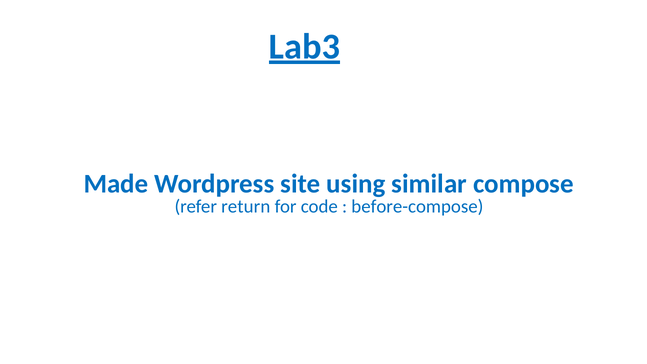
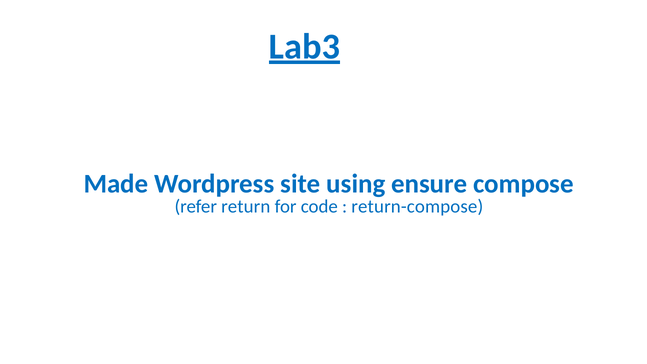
similar: similar -> ensure (429, 184)
before-compose: before-compose -> return-compose (417, 206)
